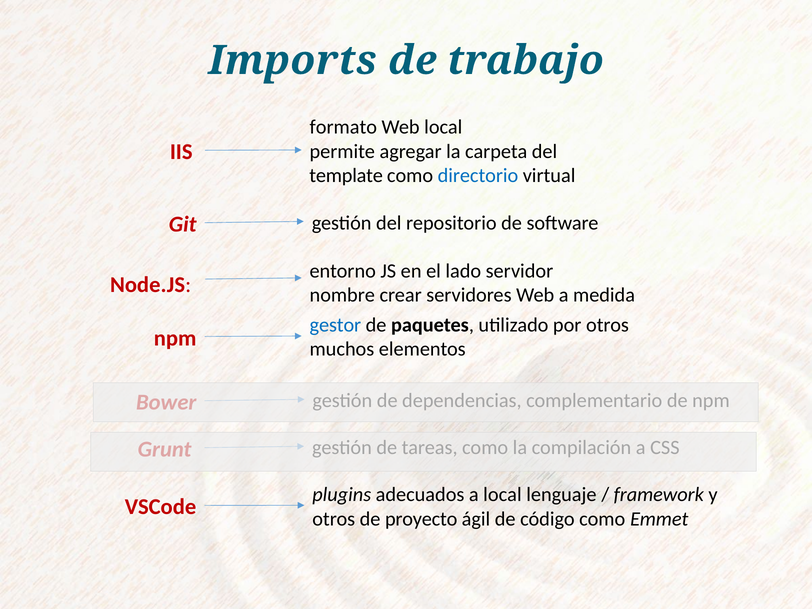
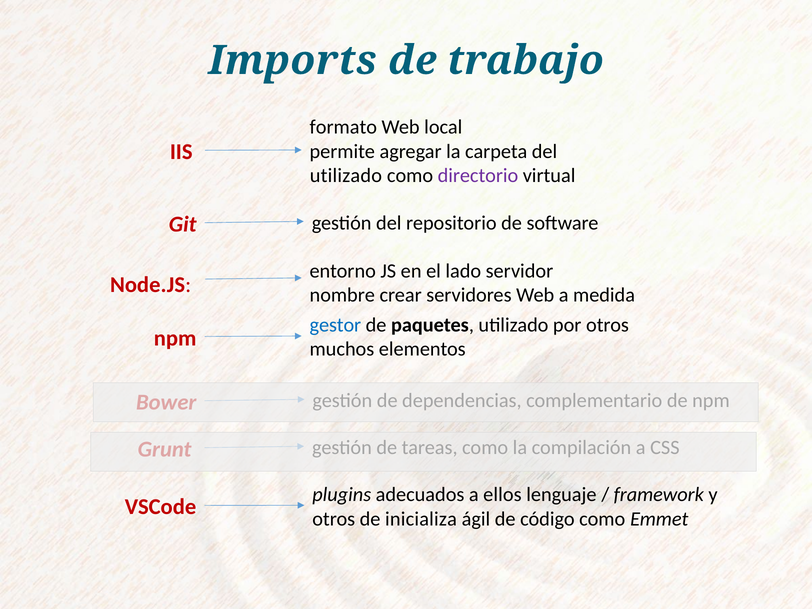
template: template -> utilizado (346, 176)
directorio colour: blue -> purple (478, 176)
a local: local -> ellos (502, 495)
proyecto: proyecto -> inicializa (421, 519)
